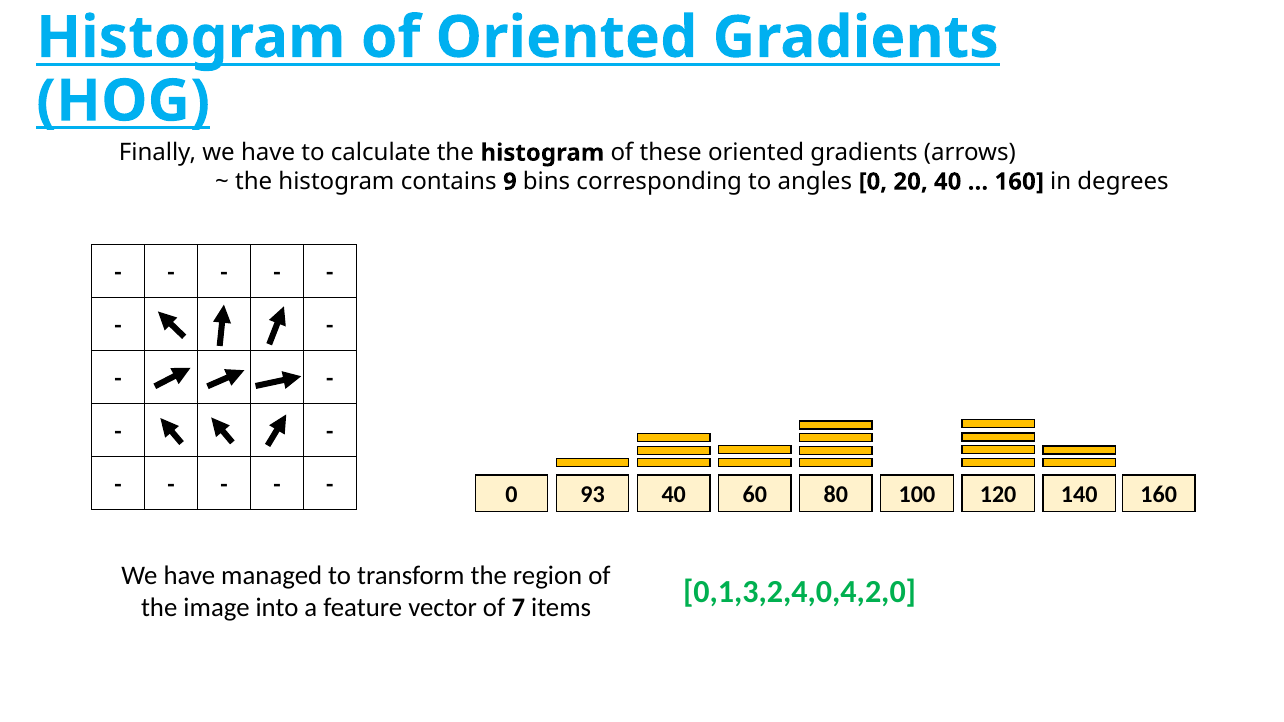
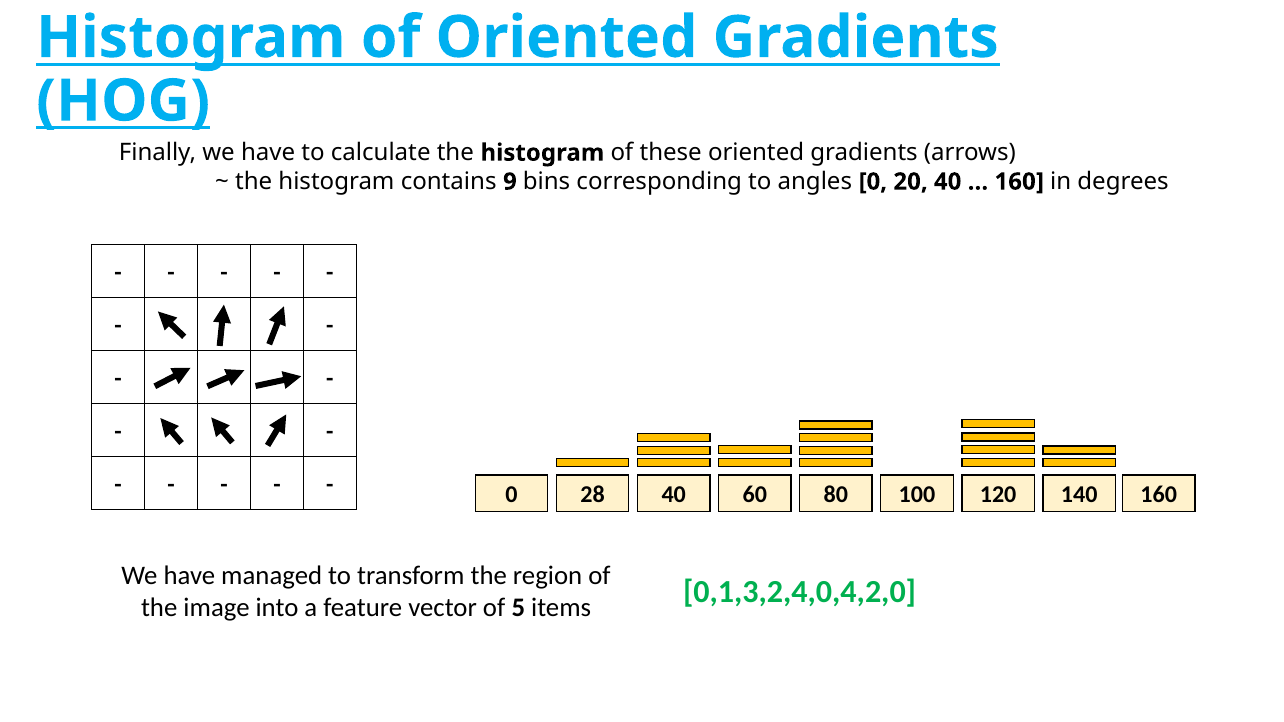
93: 93 -> 28 (593, 495)
7: 7 -> 5 (518, 608)
